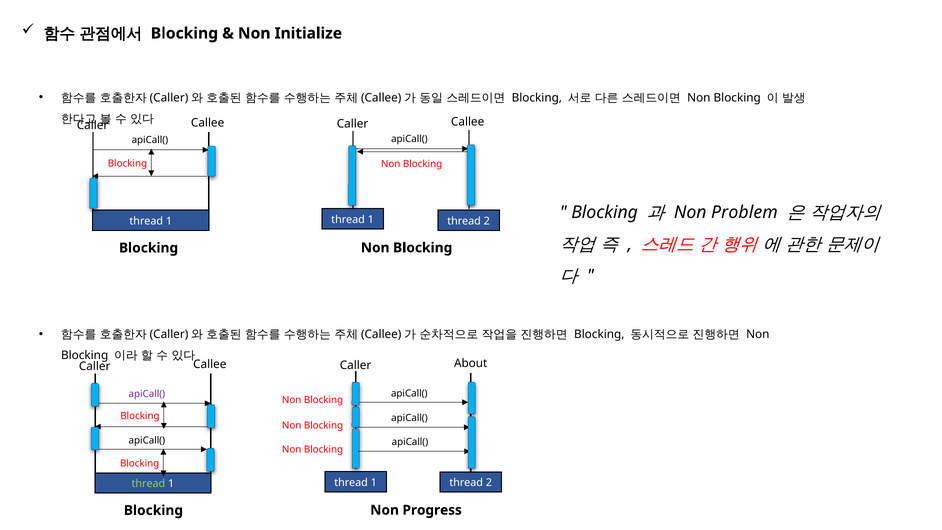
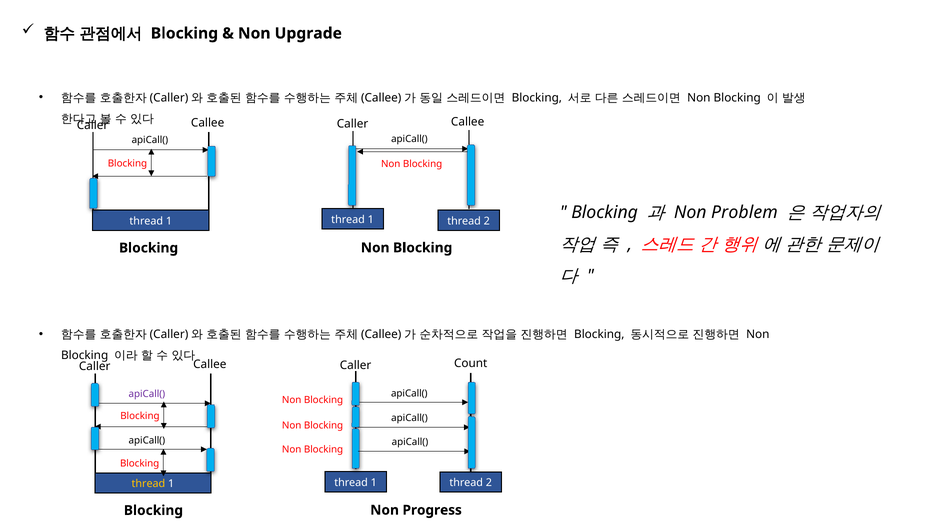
Initialize: Initialize -> Upgrade (308, 33)
About: About -> Count (471, 363)
thread colour: light green -> yellow (148, 484)
